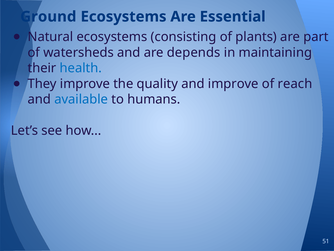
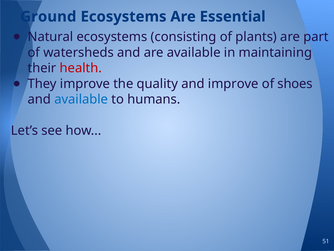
are depends: depends -> available (194, 52)
health colour: blue -> red (81, 68)
reach: reach -> shoes (295, 84)
